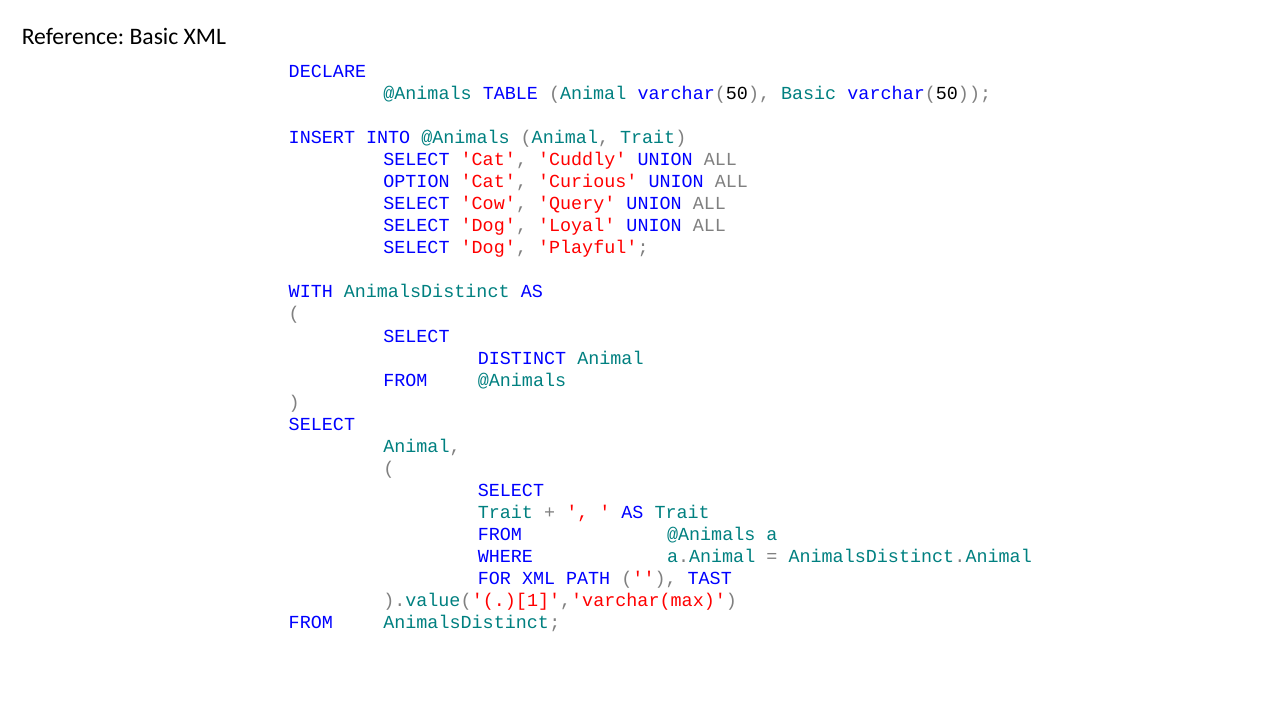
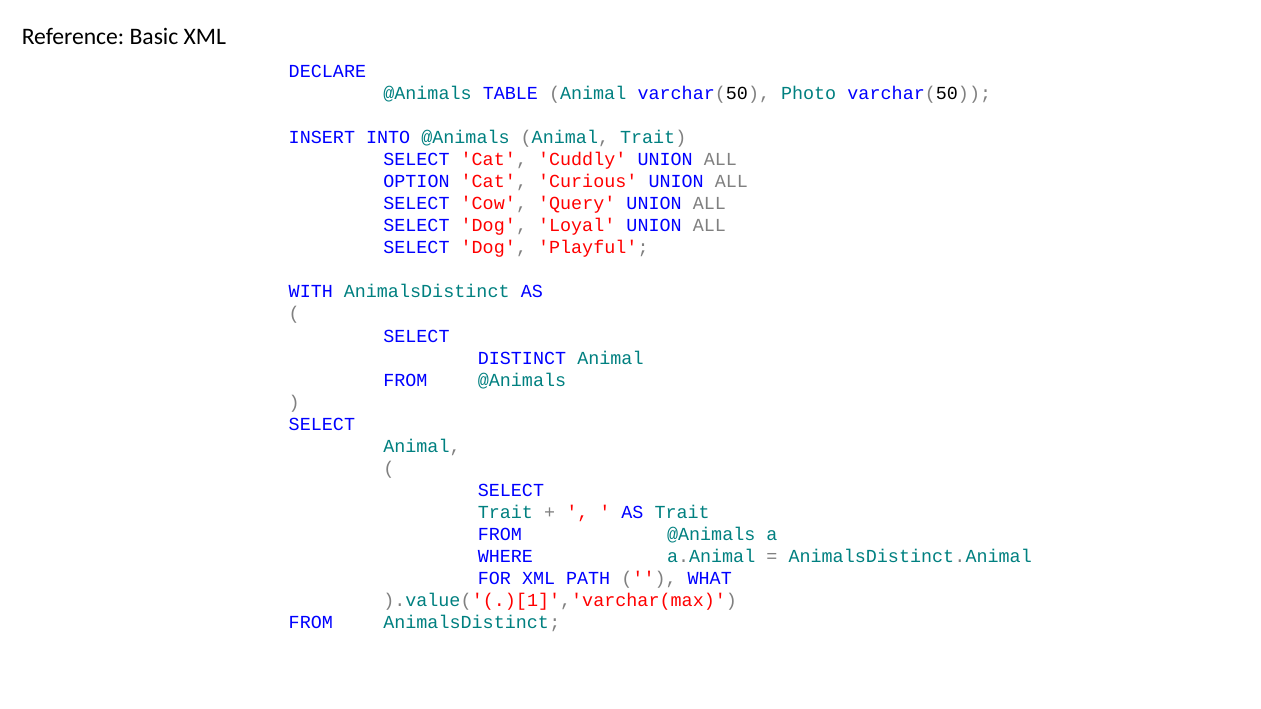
varchar(50 Basic: Basic -> Photo (809, 93)
TAST: TAST -> WHAT (710, 579)
